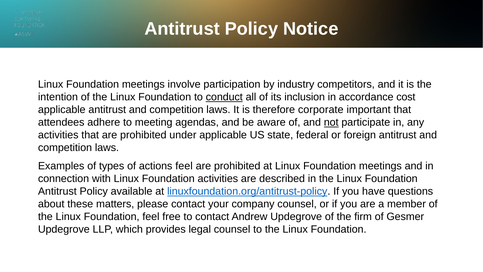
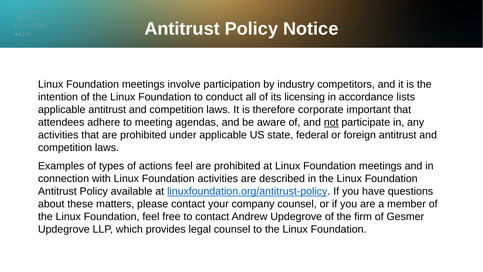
conduct underline: present -> none (224, 97)
inclusion: inclusion -> licensing (305, 97)
cost: cost -> lists (406, 97)
